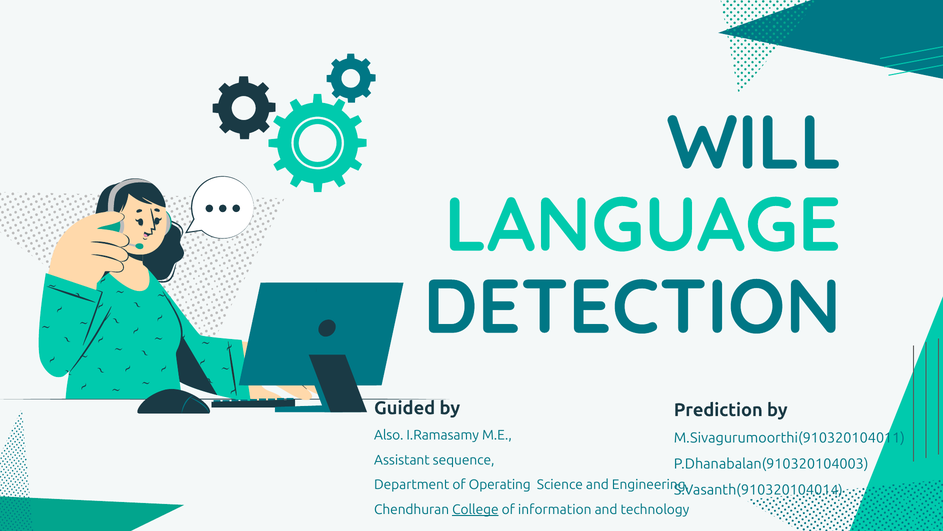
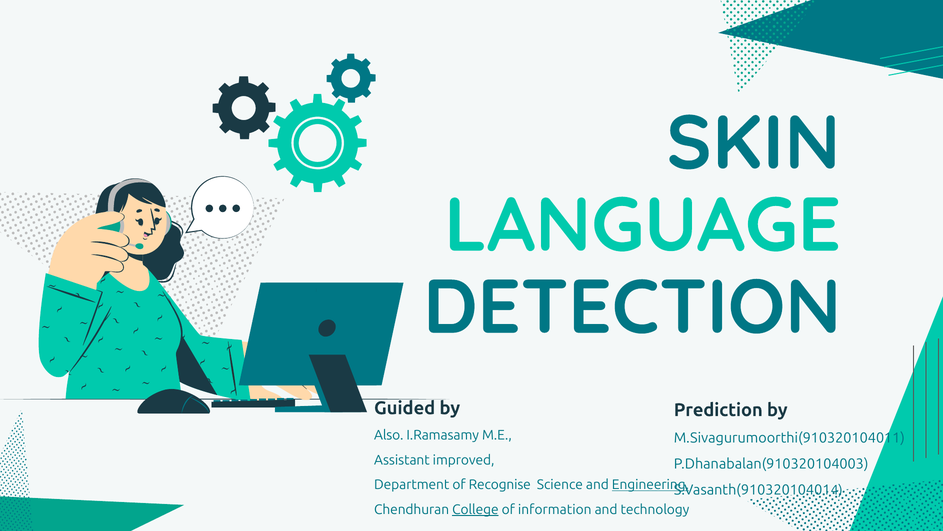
WILL: WILL -> SKIN (753, 143)
sequence: sequence -> improved (464, 460)
Operating: Operating -> Recognise (500, 484)
Engineering underline: none -> present (650, 484)
